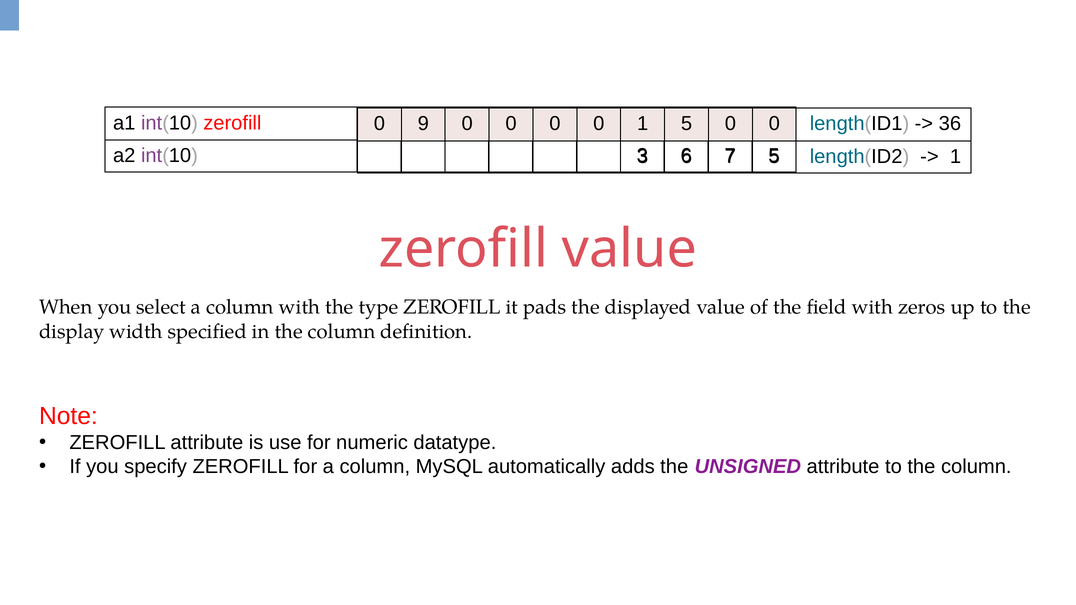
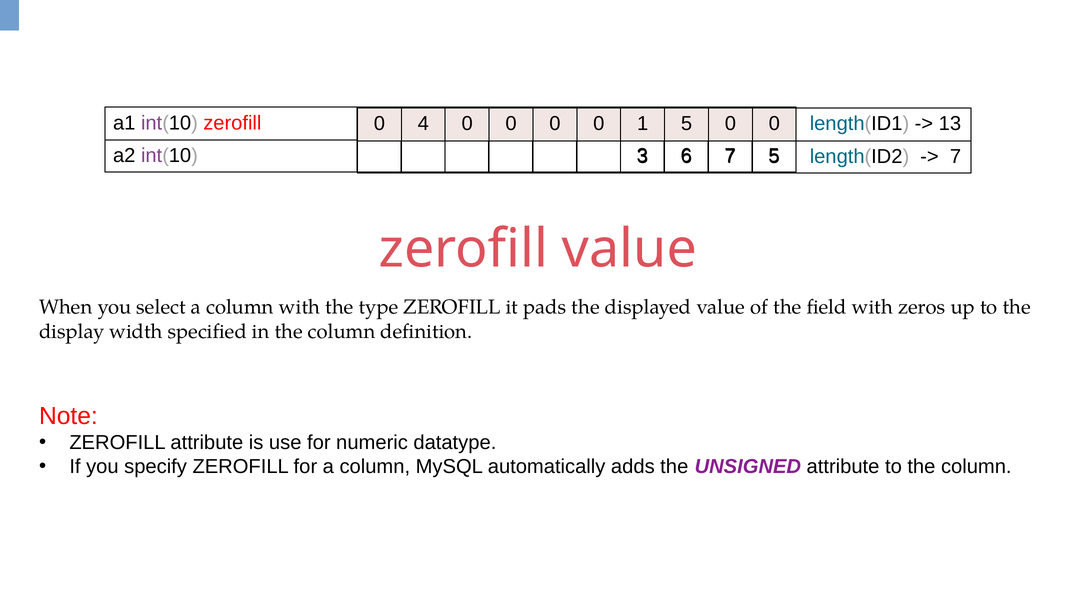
9: 9 -> 4 (423, 124)
36: 36 -> 13 (950, 124)
1: 1 -> 7 (956, 157)
